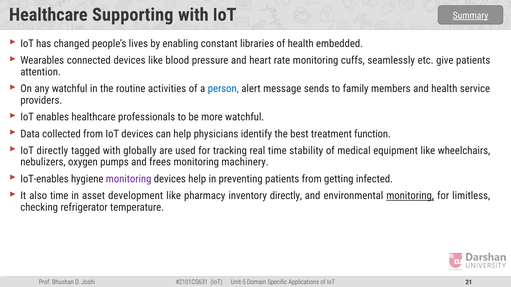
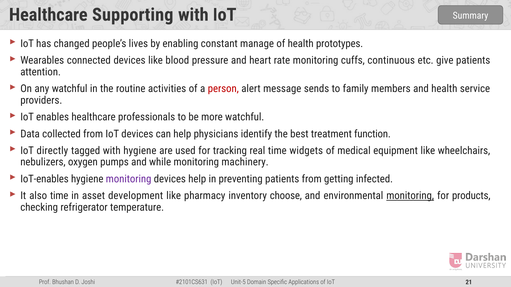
Summary underline: present -> none (471, 16)
libraries: libraries -> manage (257, 44)
embedded: embedded -> prototypes (340, 44)
seamlessly: seamlessly -> continuous (391, 61)
person colour: blue -> red (223, 89)
with globally: globally -> hygiene (140, 151)
stability: stability -> widgets (306, 151)
frees: frees -> while (160, 162)
inventory directly: directly -> choose (286, 196)
limitless: limitless -> products (471, 196)
